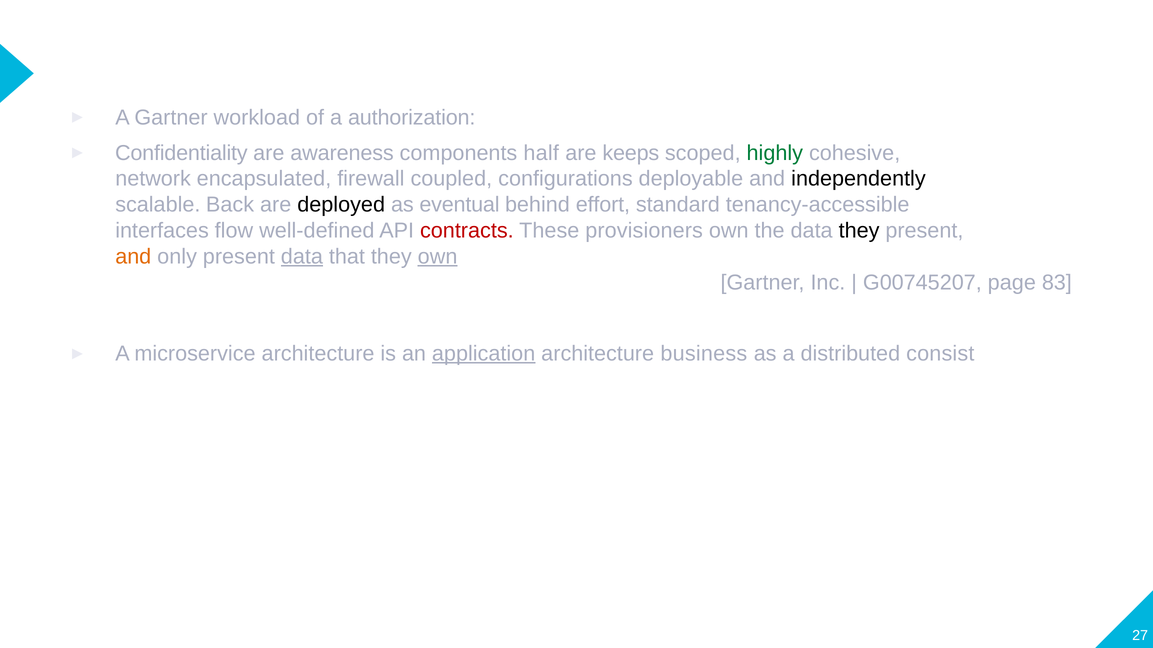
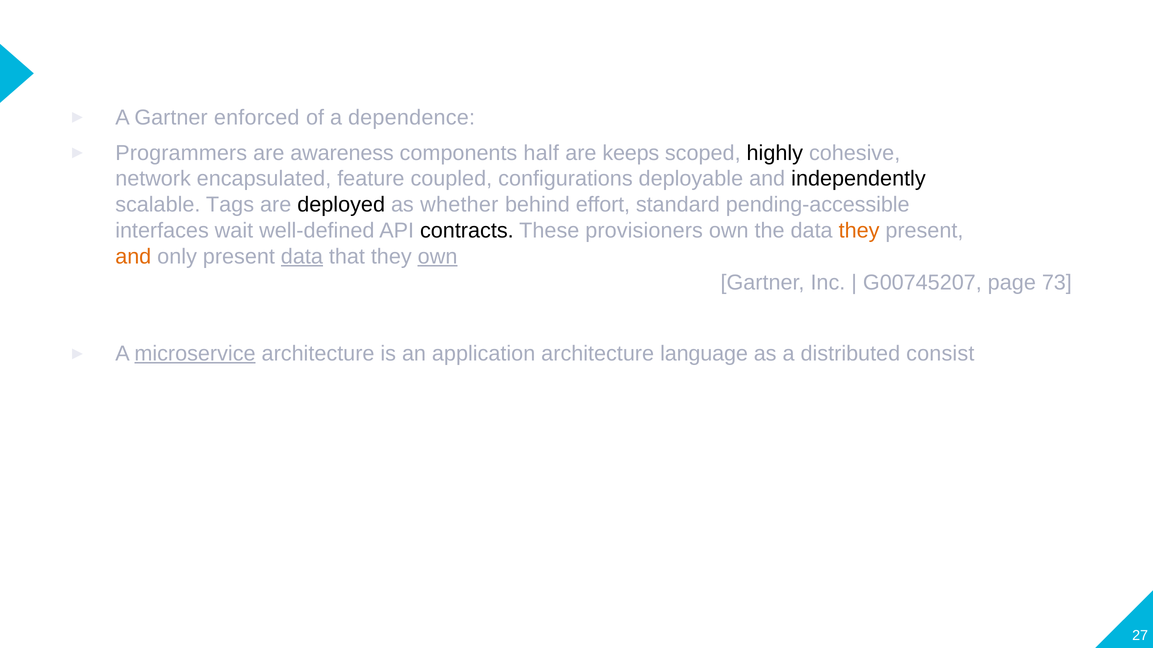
workload: workload -> enforced (257, 118)
authorization: authorization -> dependence (412, 118)
Confidentiality: Confidentiality -> Programmers (181, 153)
highly colour: green -> black (775, 153)
firewall: firewall -> feature (371, 179)
Back: Back -> Tags (230, 205)
eventual: eventual -> whether (459, 205)
tenancy-accessible: tenancy-accessible -> pending-accessible (818, 205)
flow: flow -> wait (234, 231)
contracts colour: red -> black (467, 231)
they colour: black -> orange (859, 231)
83: 83 -> 73 (1057, 283)
microservice underline: none -> present (195, 354)
application underline: present -> none (484, 354)
business: business -> language (704, 354)
